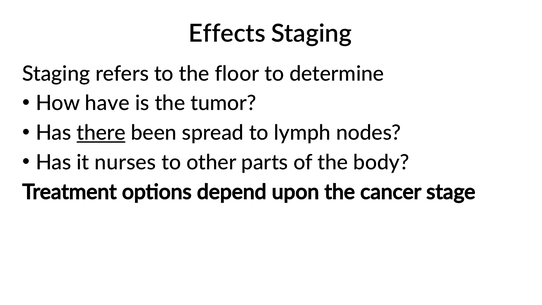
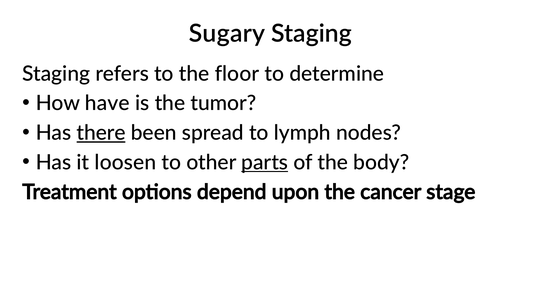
Effects: Effects -> Sugary (227, 34)
nurses: nurses -> loosen (125, 162)
parts underline: none -> present (265, 162)
